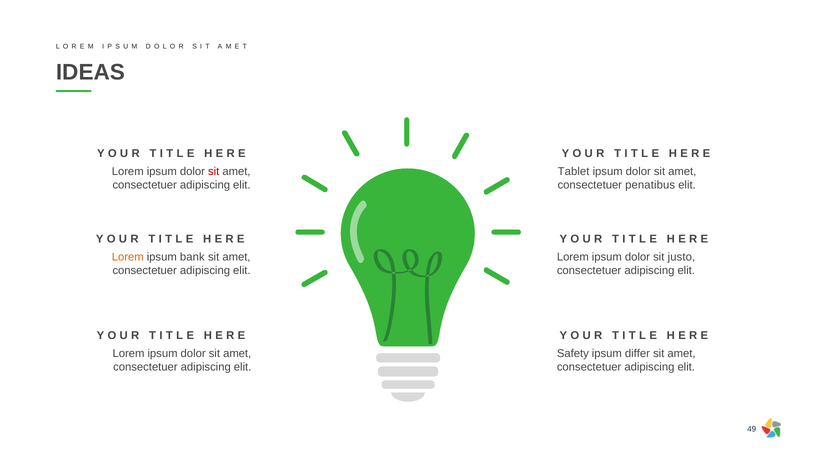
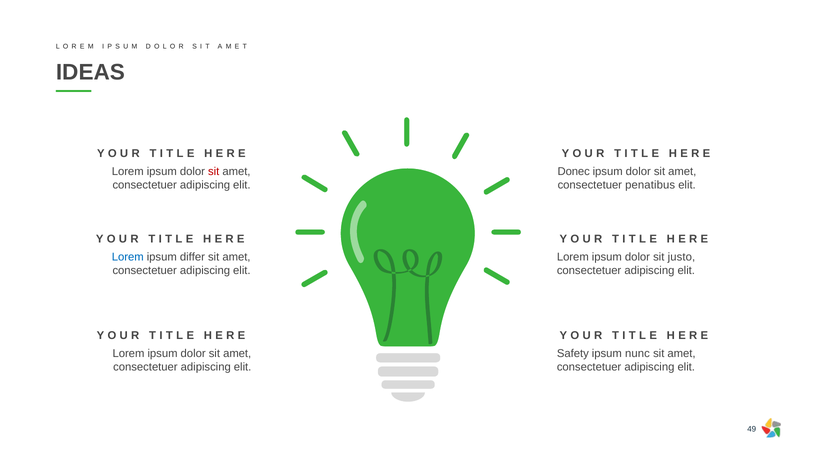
Tablet: Tablet -> Donec (574, 172)
Lorem colour: orange -> blue (128, 257)
bank: bank -> differ (192, 257)
differ: differ -> nunc (637, 354)
